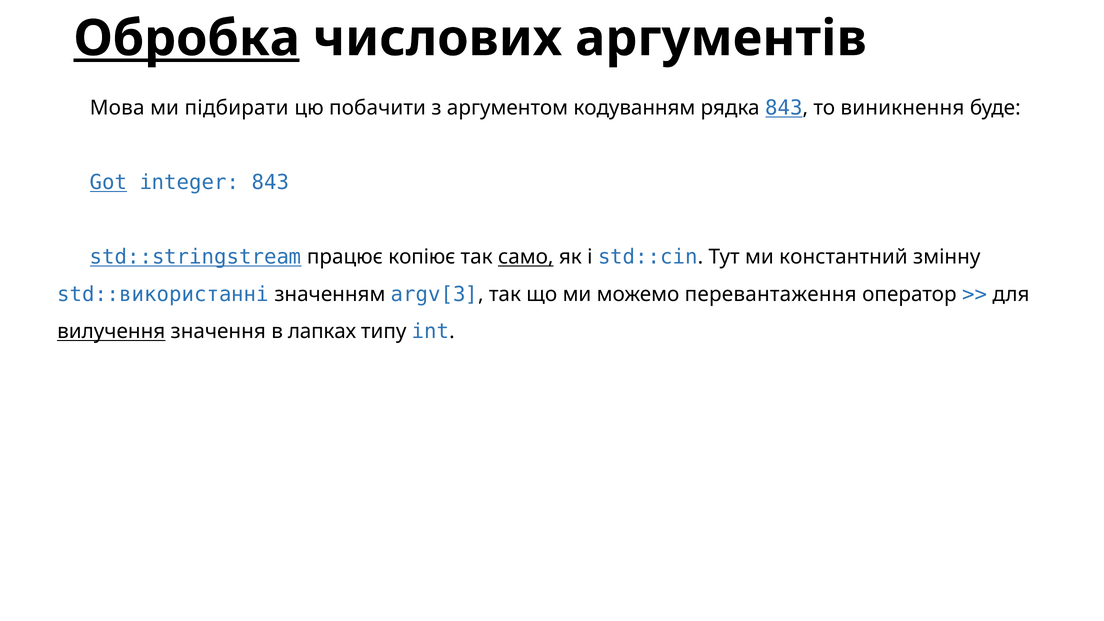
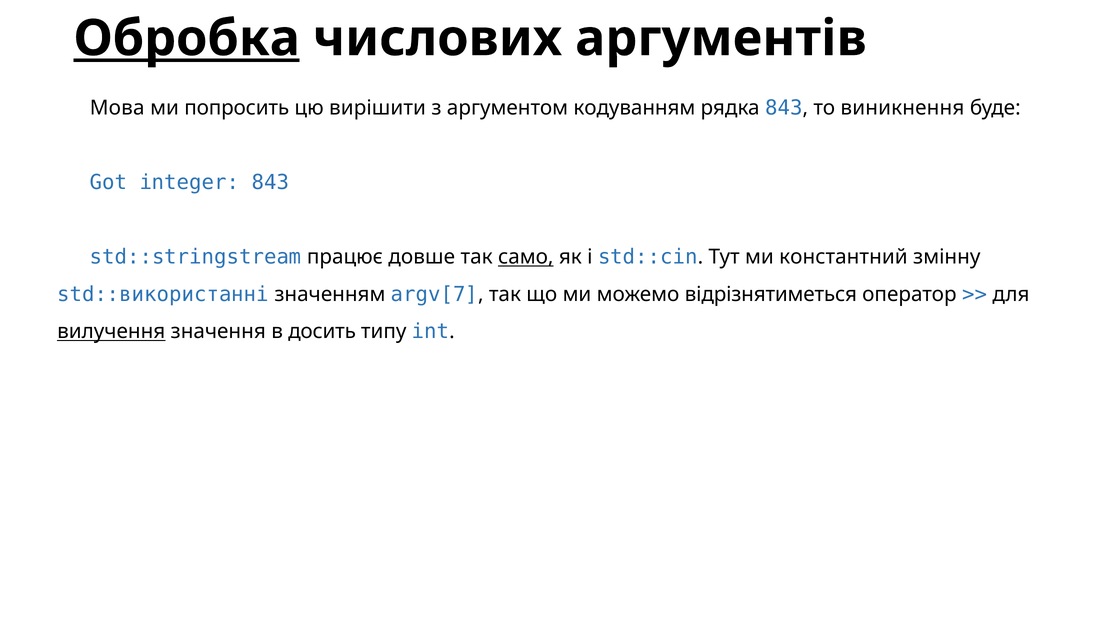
підбирати: підбирати -> попросить (237, 108)
побачити: побачити -> вирішити (378, 108)
843 underline: present -> none (784, 108)
Got underline: present -> none (108, 183)
std::stringstream underline: present -> none (196, 257)
копіює: копіює -> довше (422, 257)
argv[3: argv[3 -> argv[7 (434, 294)
перевантаження: перевантаження -> відрізнятиметься (771, 294)
лапках: лапках -> досить (322, 332)
